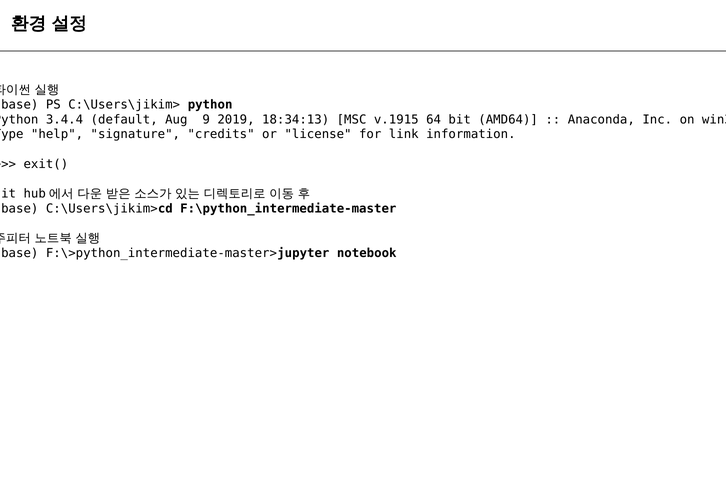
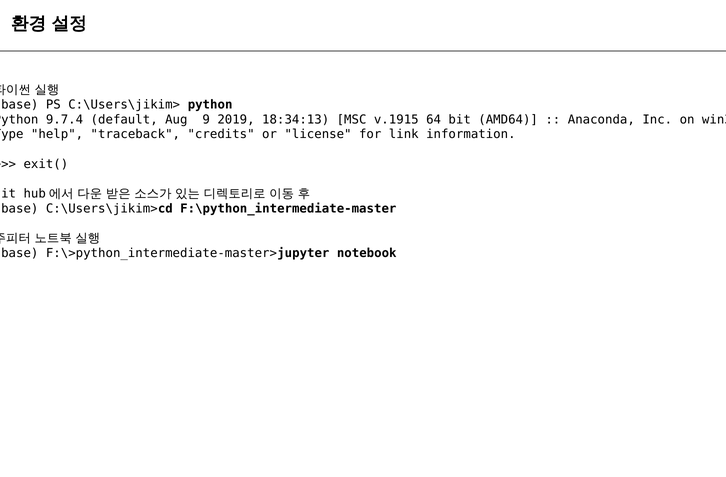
3.4.4: 3.4.4 -> 9.7.4 (65, 120)
signature: signature -> traceback (135, 134)
